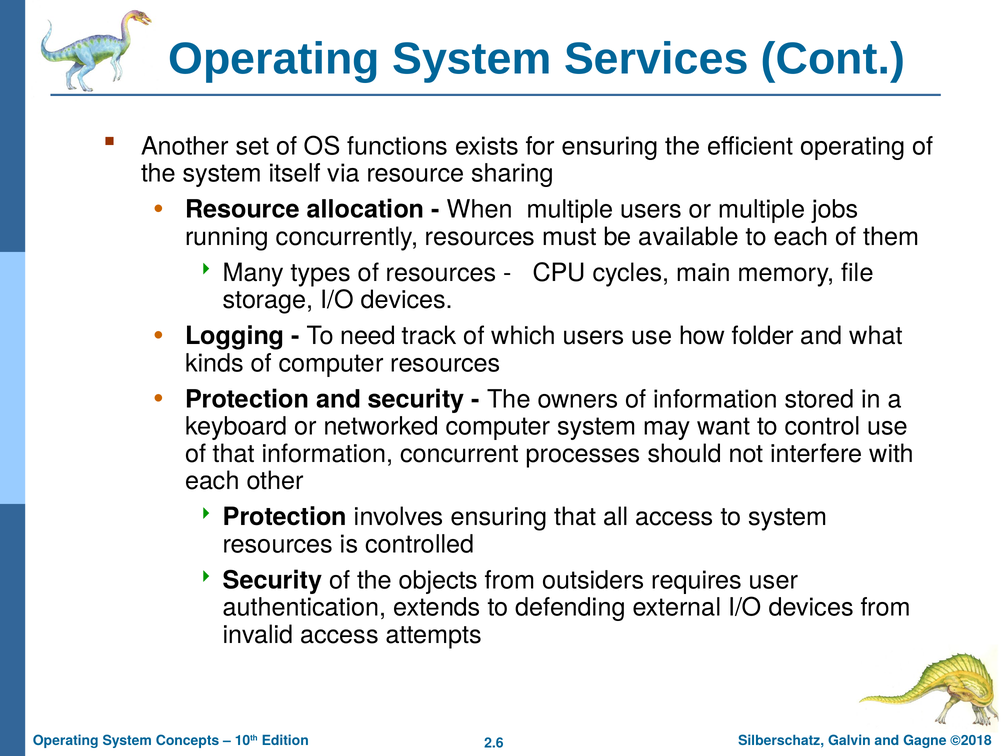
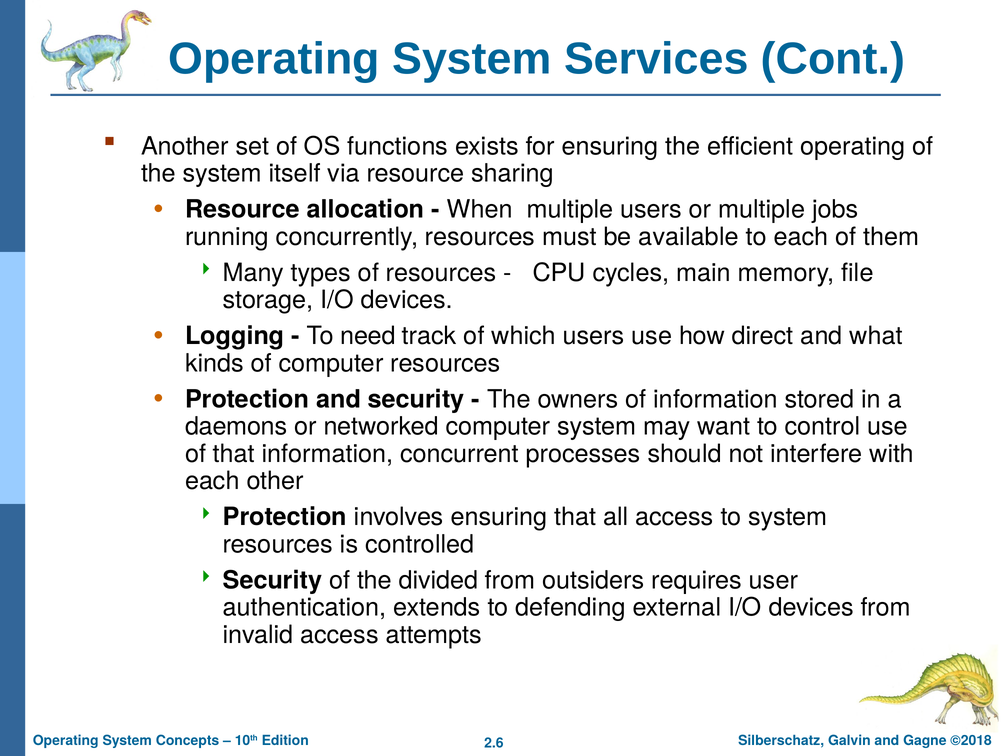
folder: folder -> direct (763, 336)
keyboard: keyboard -> daemons (236, 427)
objects: objects -> divided (438, 580)
